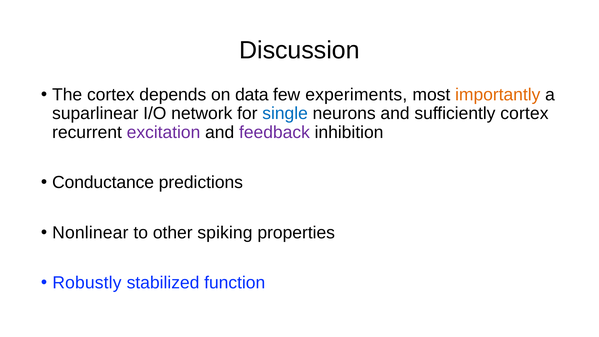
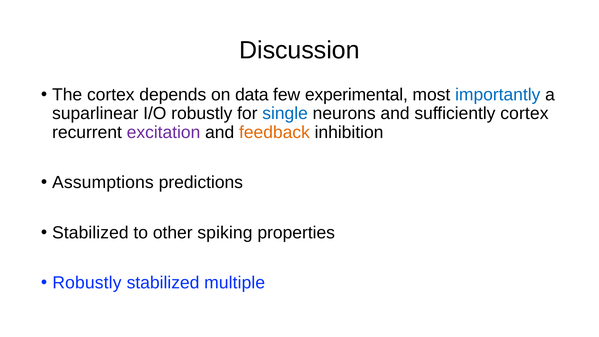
experiments: experiments -> experimental (356, 95)
importantly colour: orange -> blue (498, 95)
I/O network: network -> robustly (202, 113)
feedback colour: purple -> orange (274, 132)
Conductance: Conductance -> Assumptions (103, 182)
Nonlinear: Nonlinear -> Stabilized (90, 233)
function: function -> multiple (235, 283)
